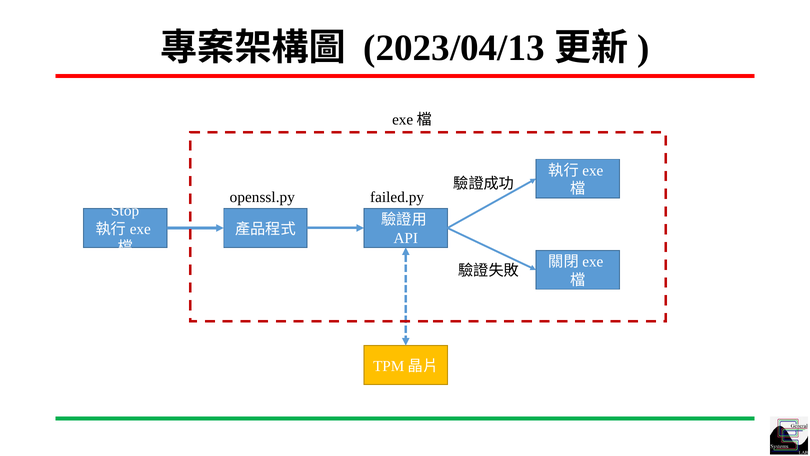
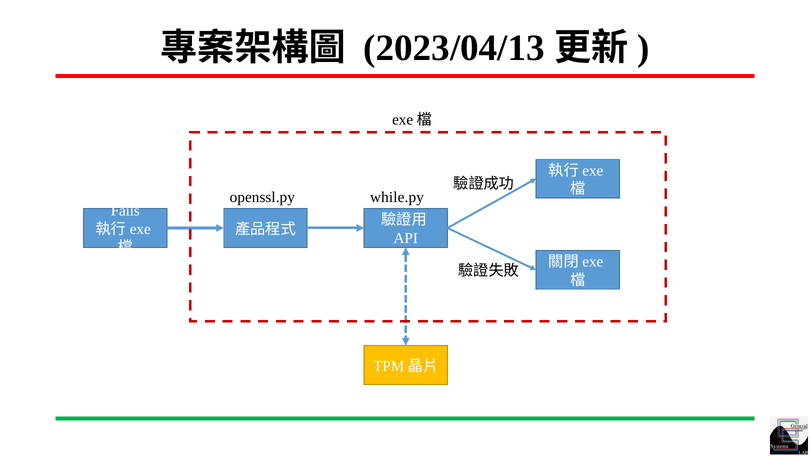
failed.py: failed.py -> while.py (397, 197)
Stop: Stop -> Fails (125, 211)
